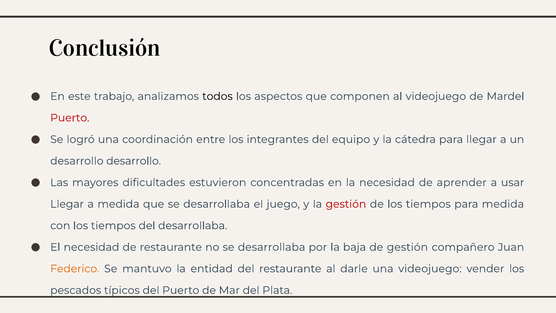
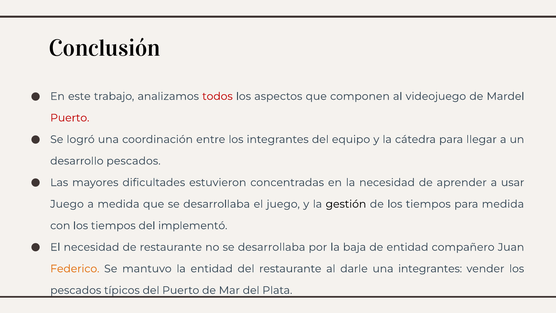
todos colour: black -> red (217, 96)
desarrollo desarrollo: desarrollo -> pescados (133, 161)
Llegar: Llegar -> Juego (67, 204)
gestión colour: red -> black (346, 204)
del desarrollaba: desarrollaba -> implementó (193, 225)
de gestión: gestión -> entidad (407, 247)
una videojuego: videojuego -> integrantes (430, 269)
